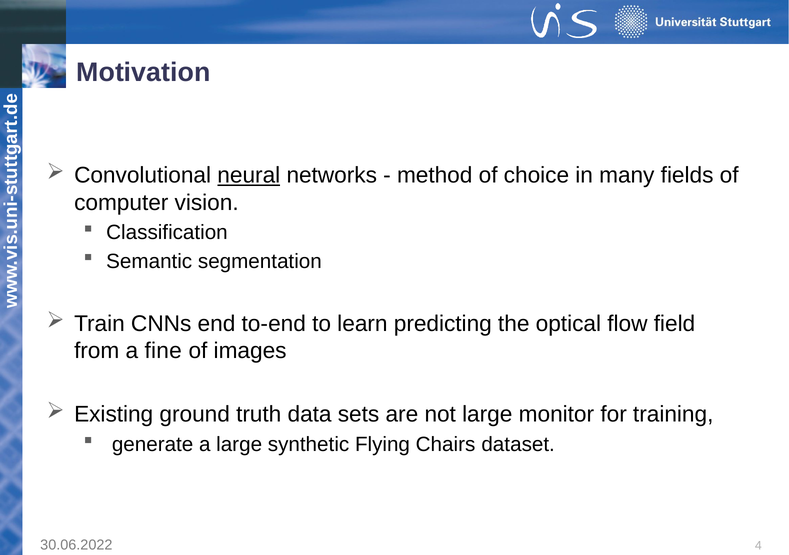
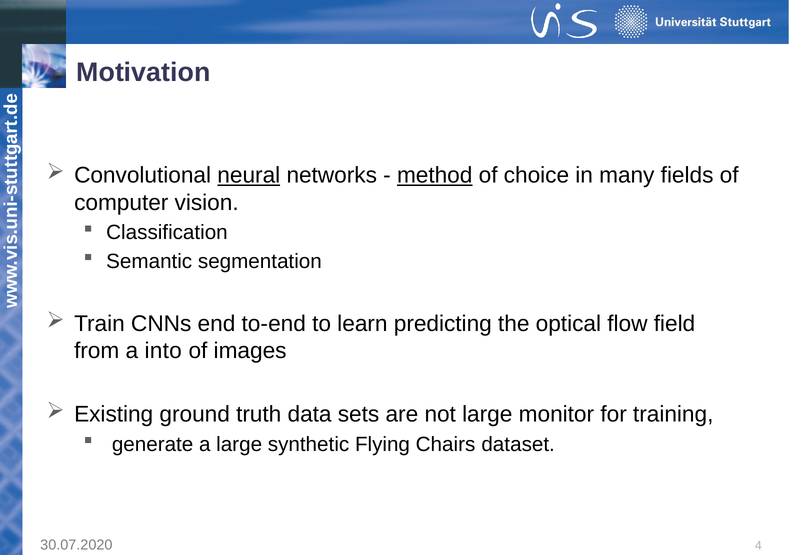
method underline: none -> present (435, 175)
fine: fine -> into (163, 351)
30.06.2022: 30.06.2022 -> 30.07.2020 (76, 545)
